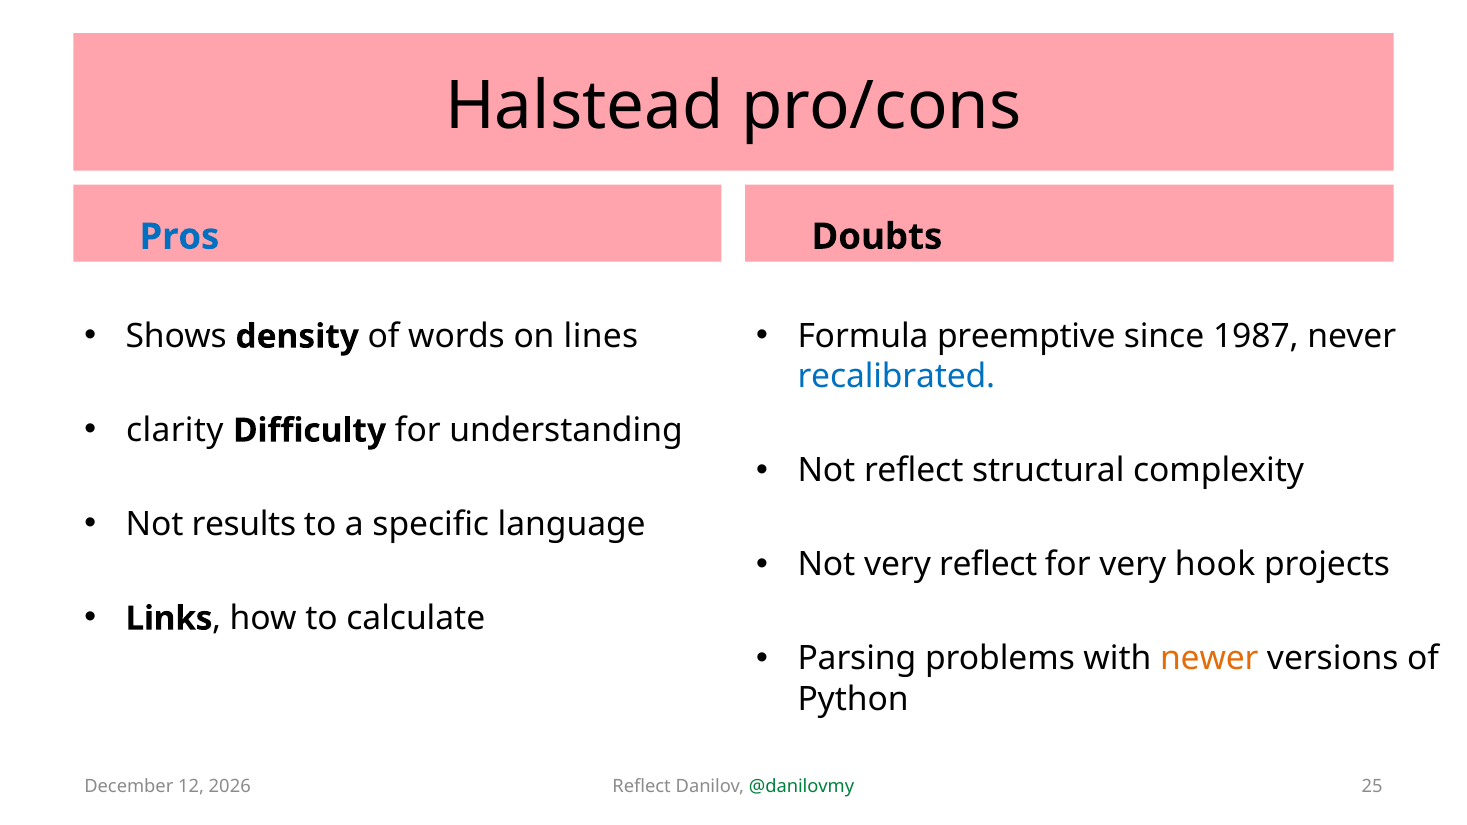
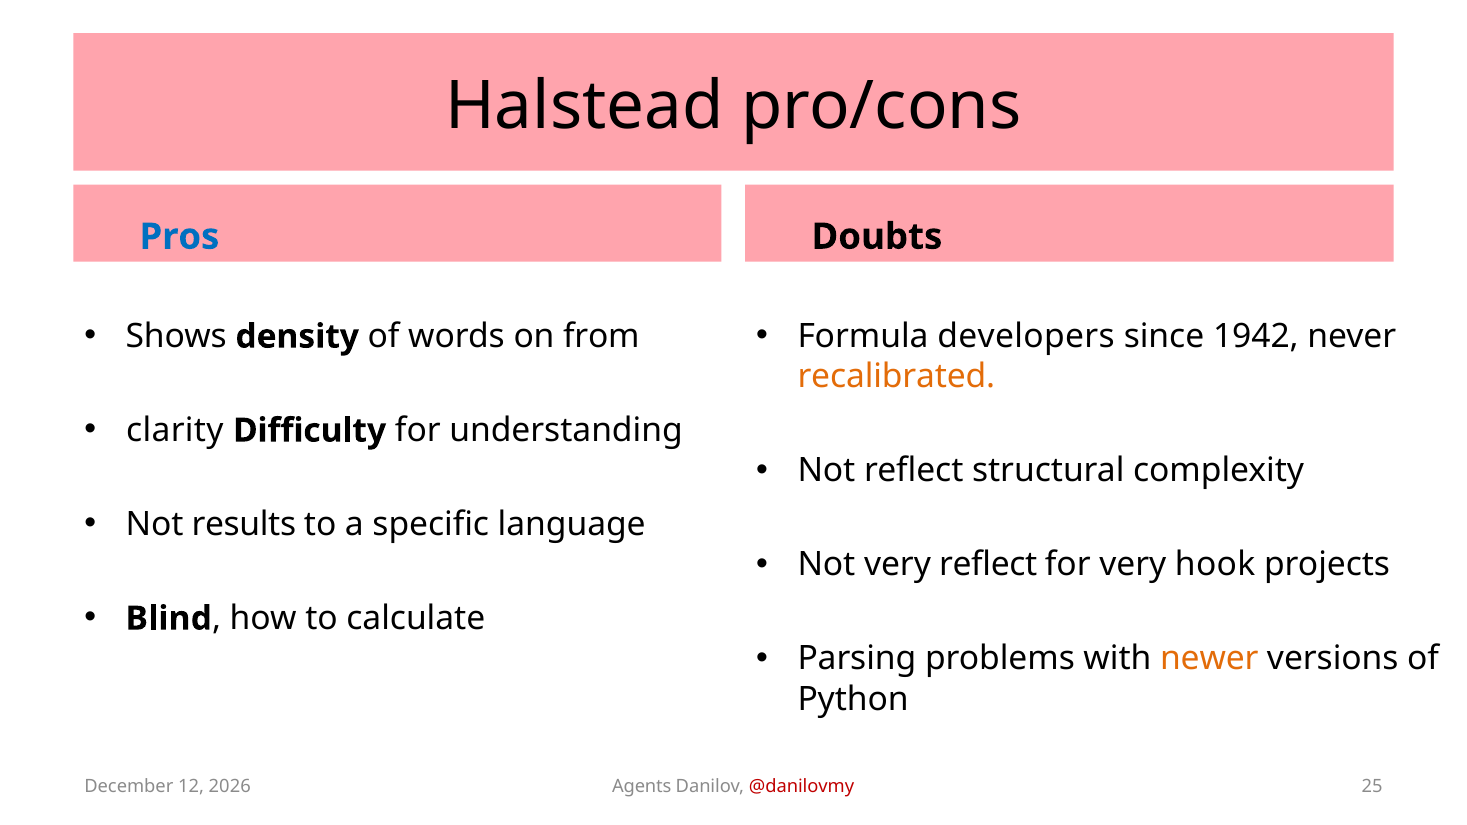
lines: lines -> from (601, 337)
preemptive: preemptive -> developers (1026, 337)
1987: 1987 -> 1942 (1256, 337)
recalibrated colour: blue -> orange (896, 377)
Links: Links -> Blind (169, 619)
Reflect: Reflect -> Agents (642, 787)
@danilovmy colour: green -> red (802, 787)
